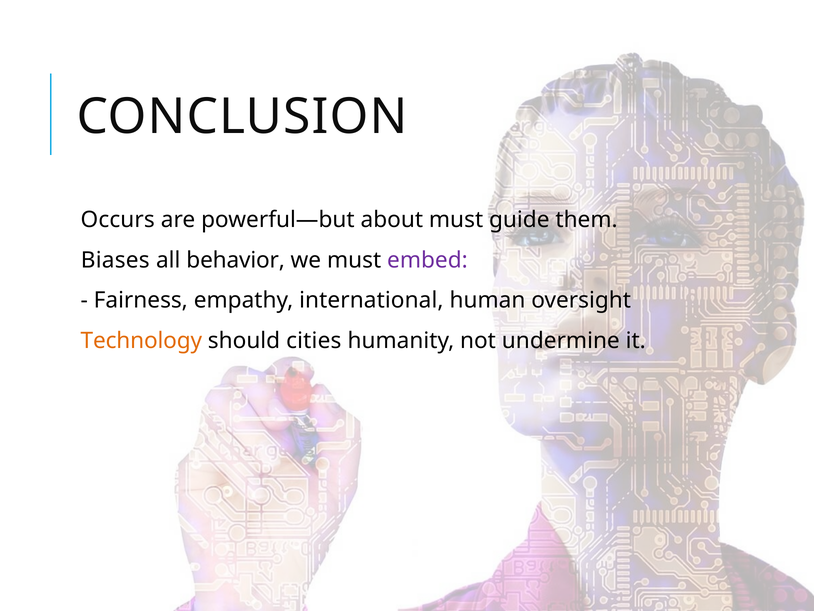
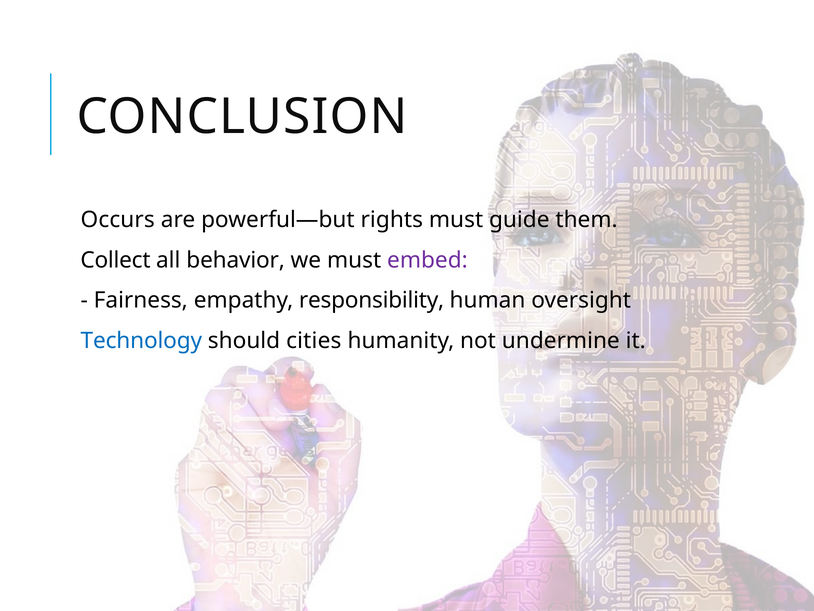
about: about -> rights (392, 220)
Biases: Biases -> Collect (115, 260)
international: international -> responsibility (372, 300)
Technology colour: orange -> blue (141, 340)
